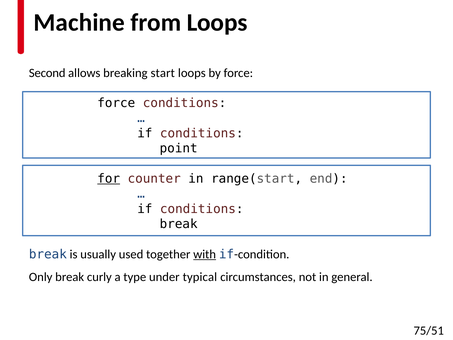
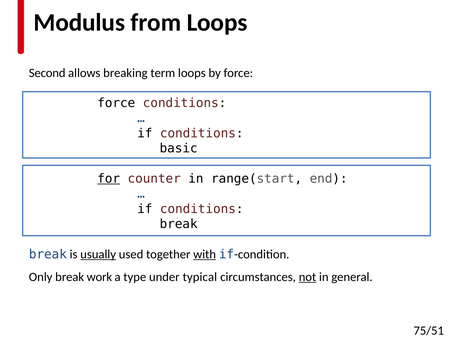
Machine: Machine -> Modulus (79, 23)
start: start -> term (163, 73)
point: point -> basic (179, 148)
usually underline: none -> present (98, 254)
curly: curly -> work (99, 277)
not underline: none -> present (307, 277)
